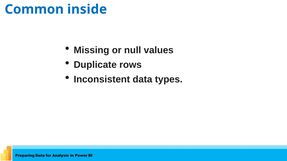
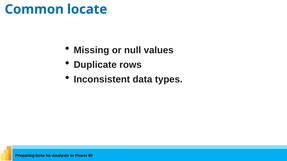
inside: inside -> locate (87, 9)
